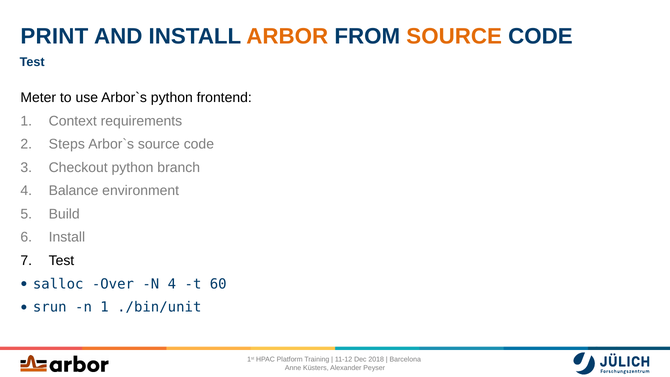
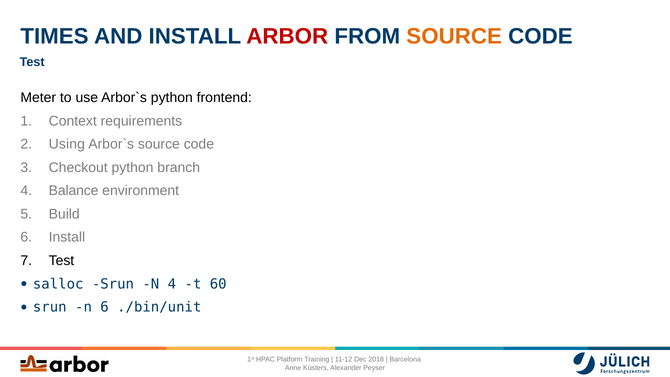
PRINT: PRINT -> TIMES (55, 37)
ARBOR colour: orange -> red (287, 37)
Steps: Steps -> Using (67, 144)
salloc Over: Over -> Srun (113, 284)
n 1: 1 -> 6 (105, 307)
